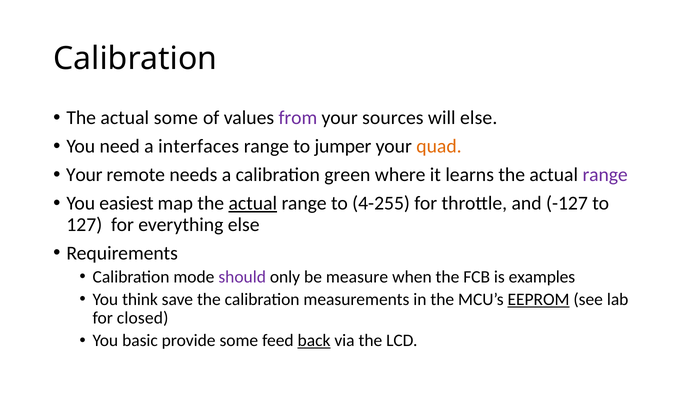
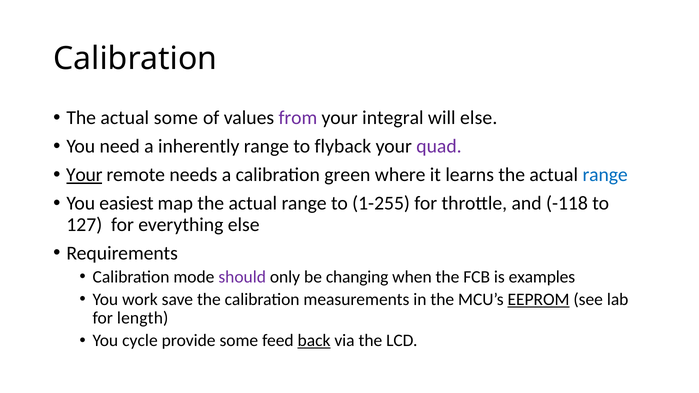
sources: sources -> integral (393, 118)
interfaces: interfaces -> inherently (199, 146)
jumper: jumper -> flyback (343, 146)
quad colour: orange -> purple (439, 146)
Your underline: none -> present (84, 175)
range colour: purple -> blue (605, 175)
actual underline: present -> none (253, 203)
4-255: 4-255 -> 1-255 (381, 203)
-127: -127 -> -118 (567, 203)
measure: measure -> changing (357, 277)
think: think -> work (140, 299)
closed: closed -> length (143, 318)
basic: basic -> cycle (140, 341)
